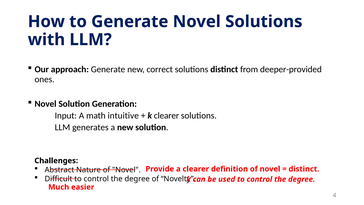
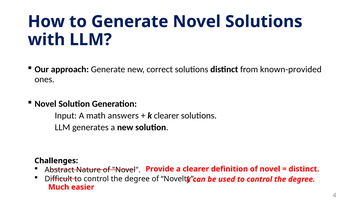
deeper-provided: deeper-provided -> known-provided (291, 69)
intuitive: intuitive -> answers (123, 115)
